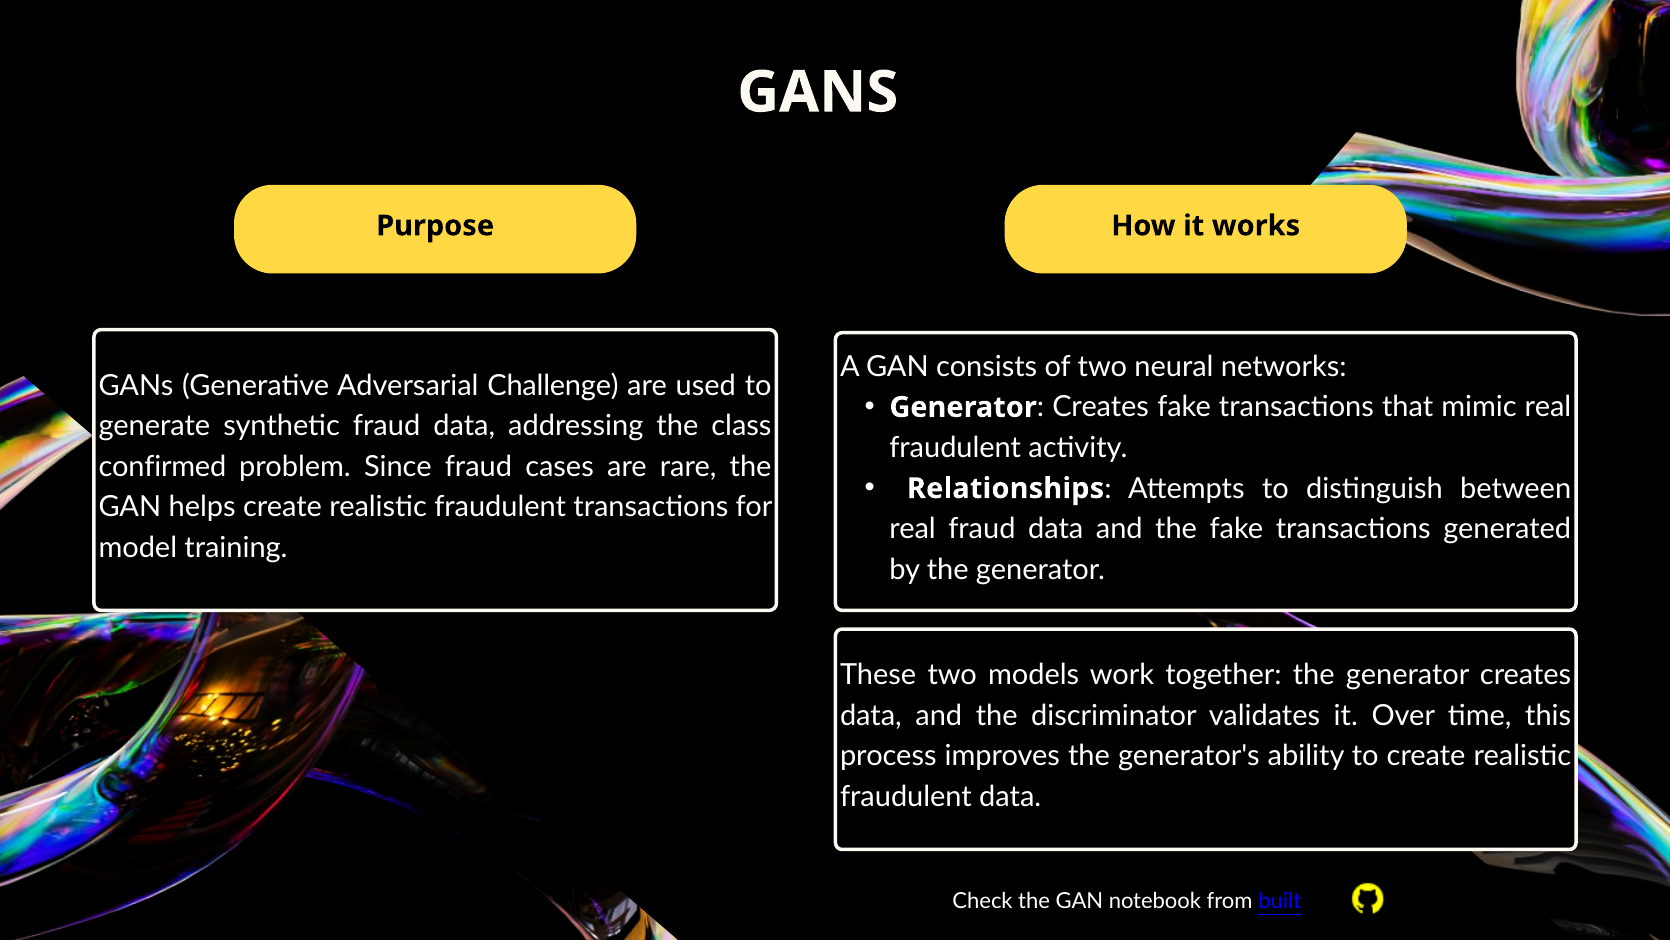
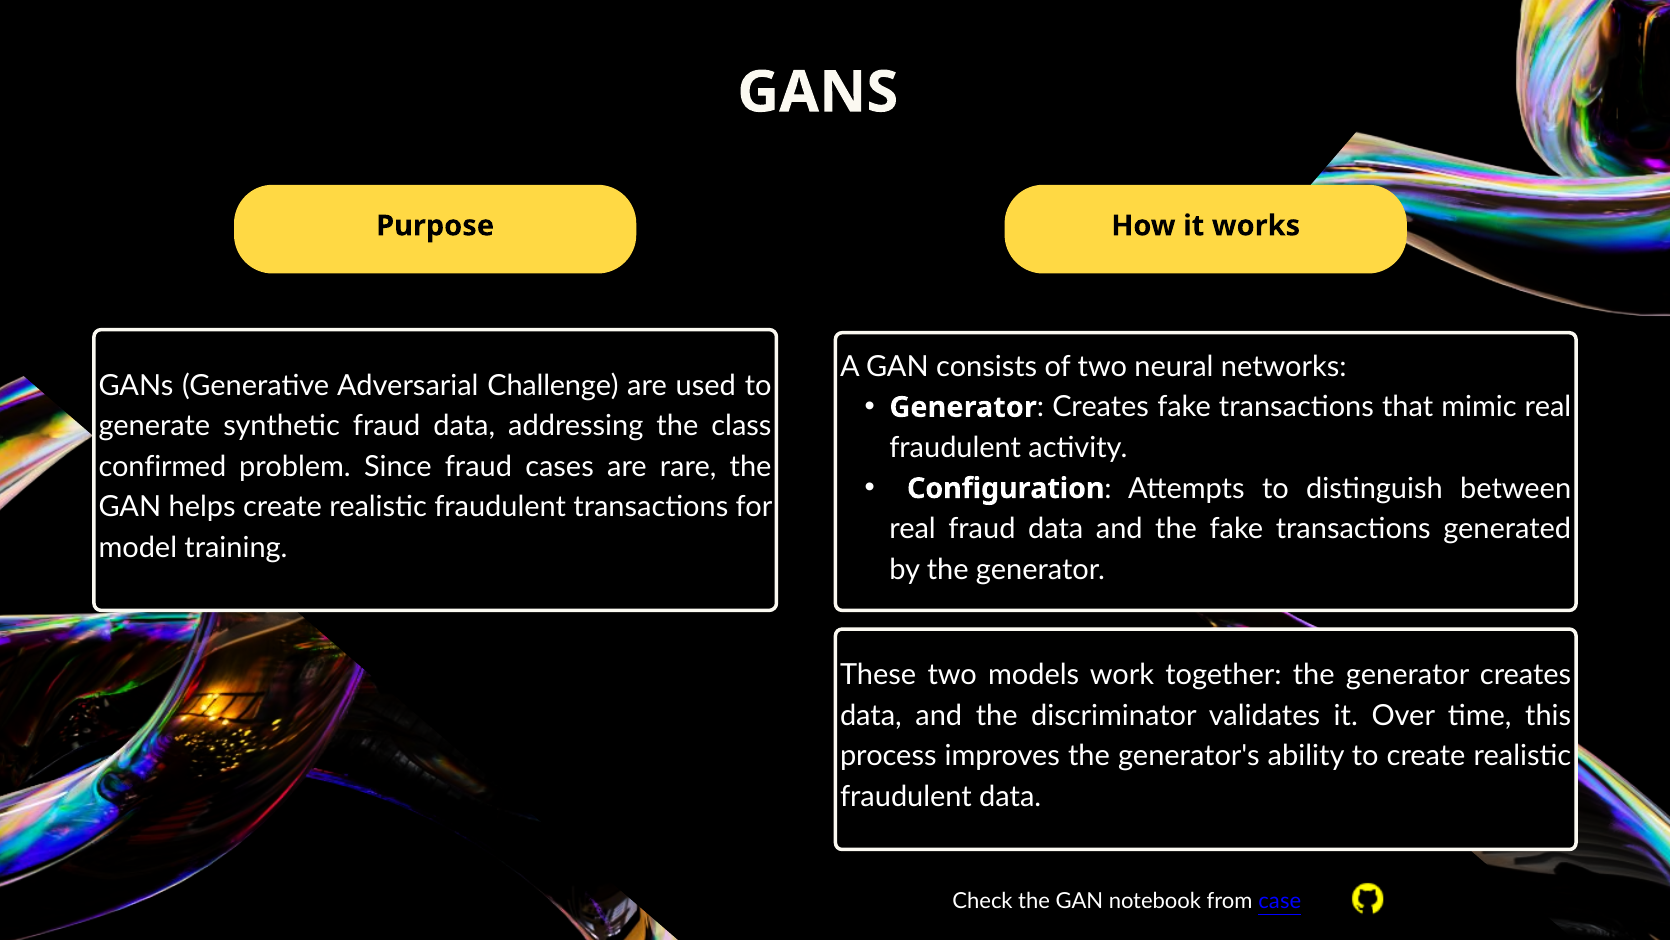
Relationships: Relationships -> Configuration (1006, 488)
built: built -> case (1280, 901)
